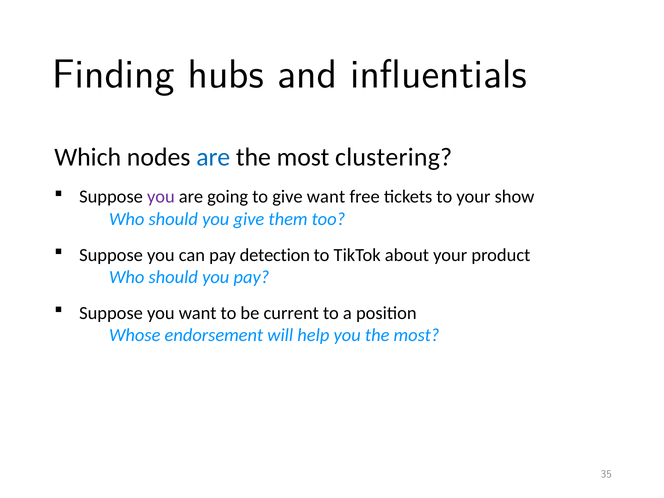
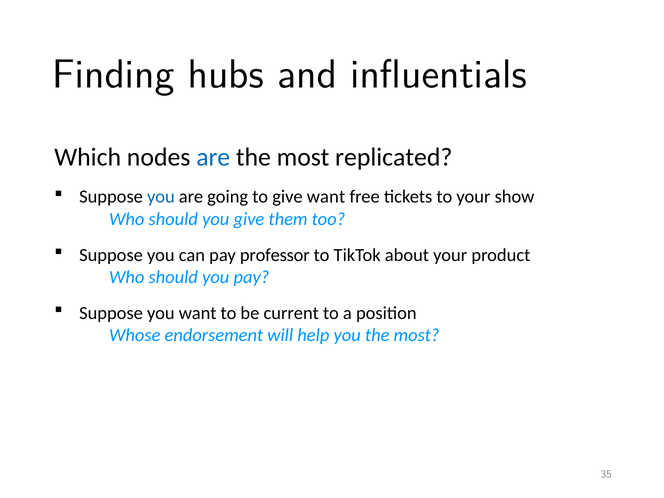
clustering: clustering -> replicated (394, 157)
you colour: purple -> blue (161, 197)
detection: detection -> professor (275, 255)
